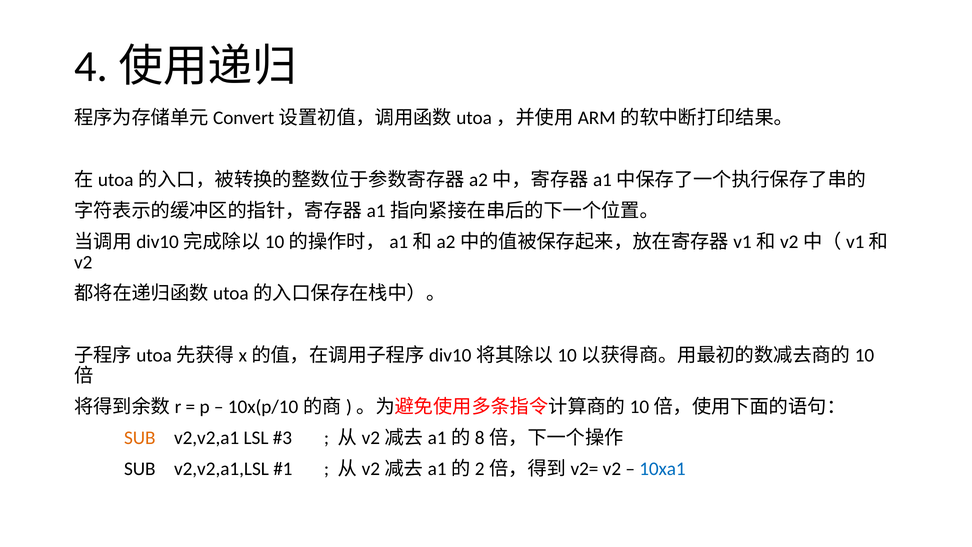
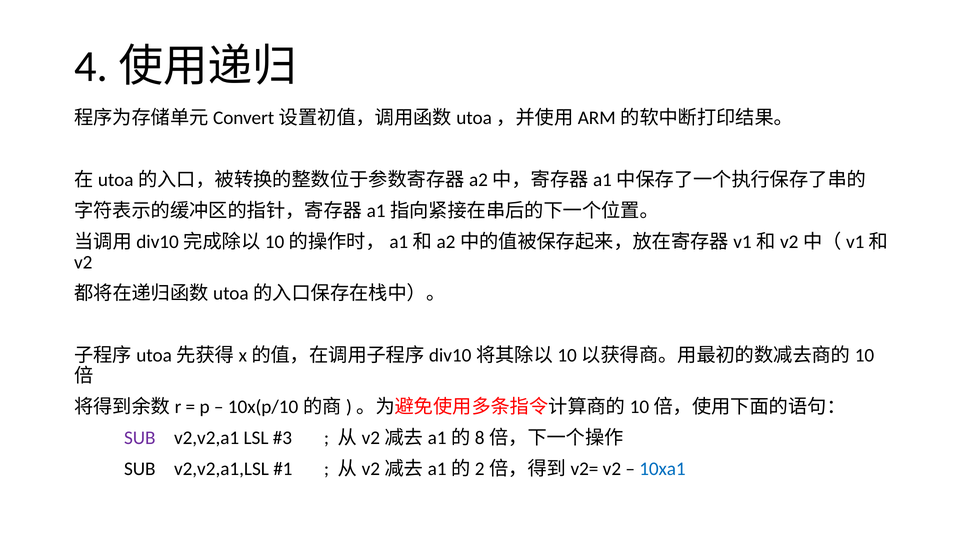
SUB colour: orange -> purple (140, 438)
